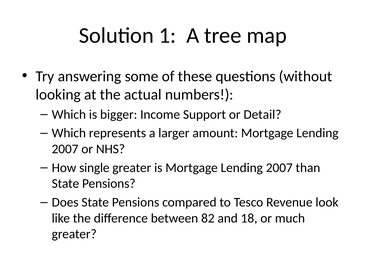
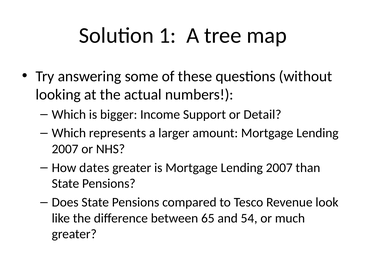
single: single -> dates (94, 167)
82: 82 -> 65 (208, 218)
18: 18 -> 54 (249, 218)
